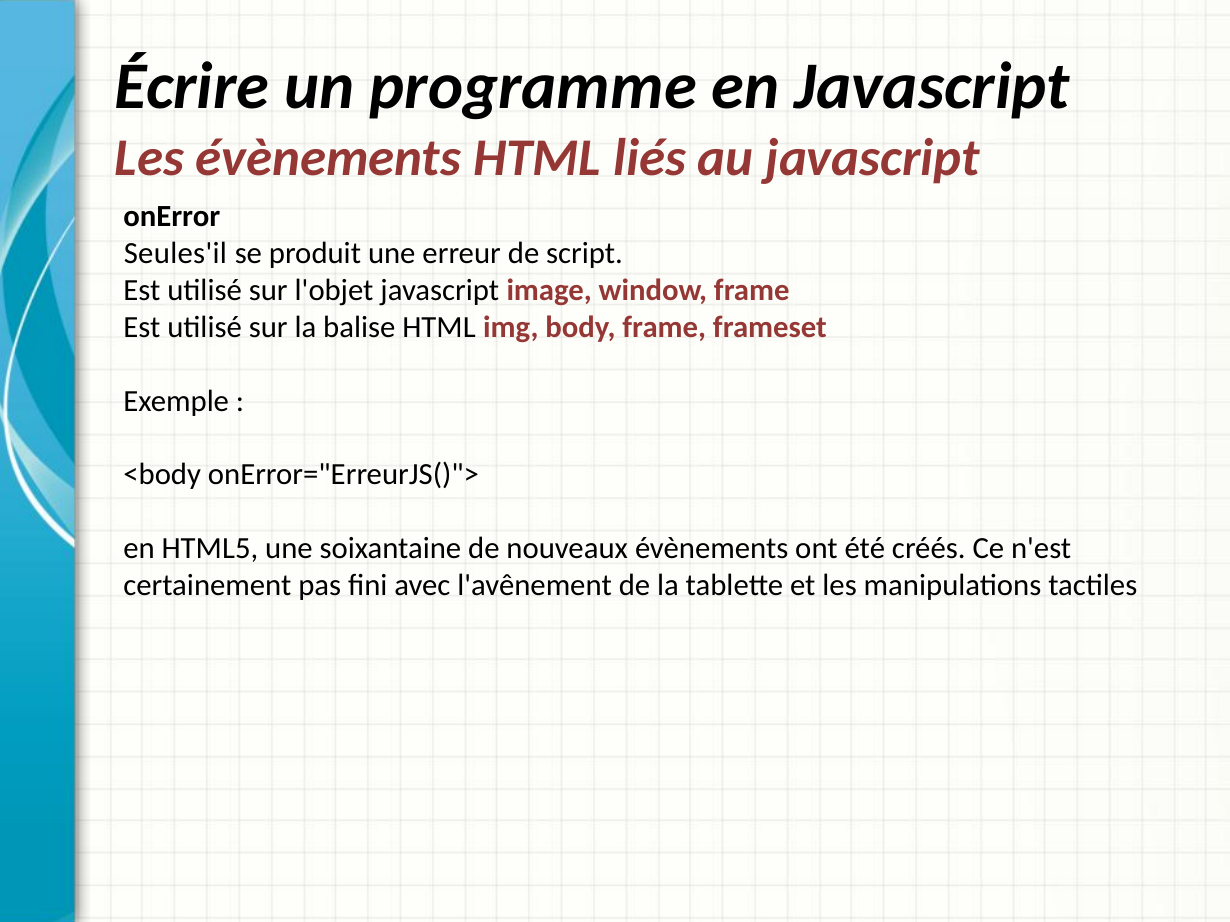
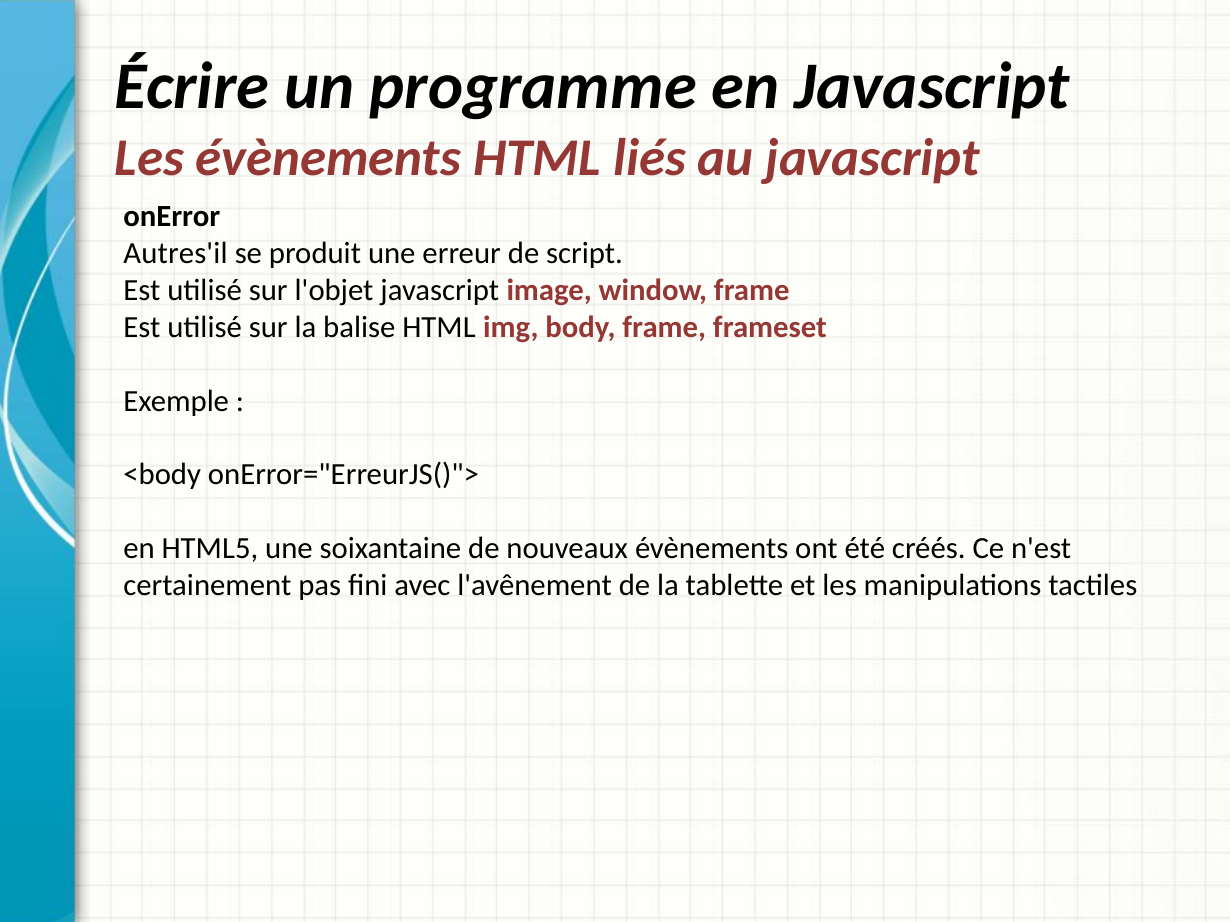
Seules'il: Seules'il -> Autres'il (175, 254)
